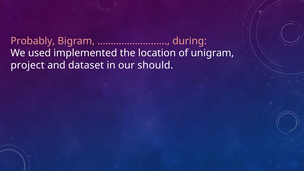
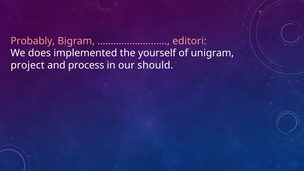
during: during -> editori (190, 41)
used: used -> does (39, 53)
location: location -> yourself (157, 53)
dataset: dataset -> process (86, 65)
